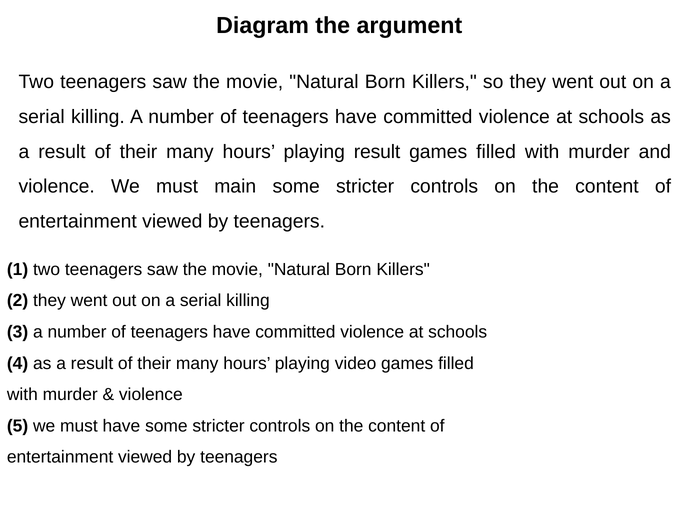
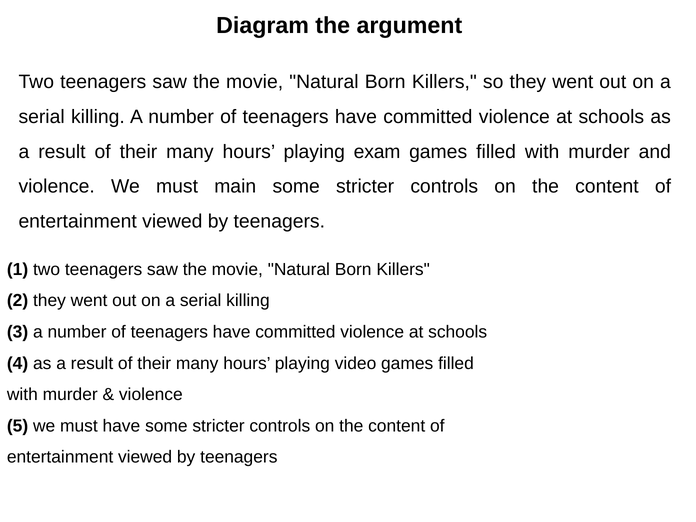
playing result: result -> exam (377, 152)
